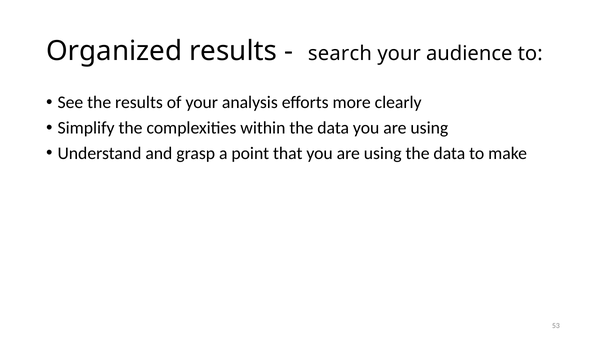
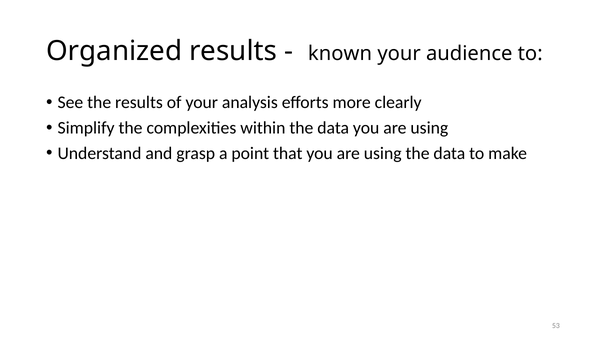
search: search -> known (340, 53)
